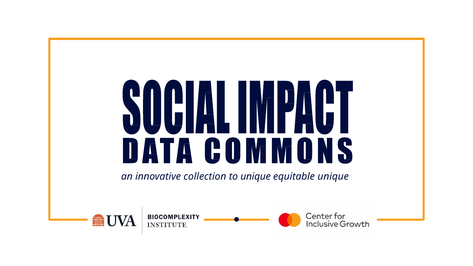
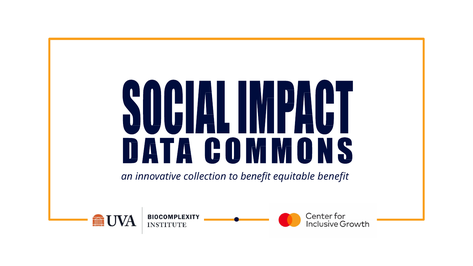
to unique: unique -> benefit (256, 176)
equitable unique: unique -> benefit (333, 176)
